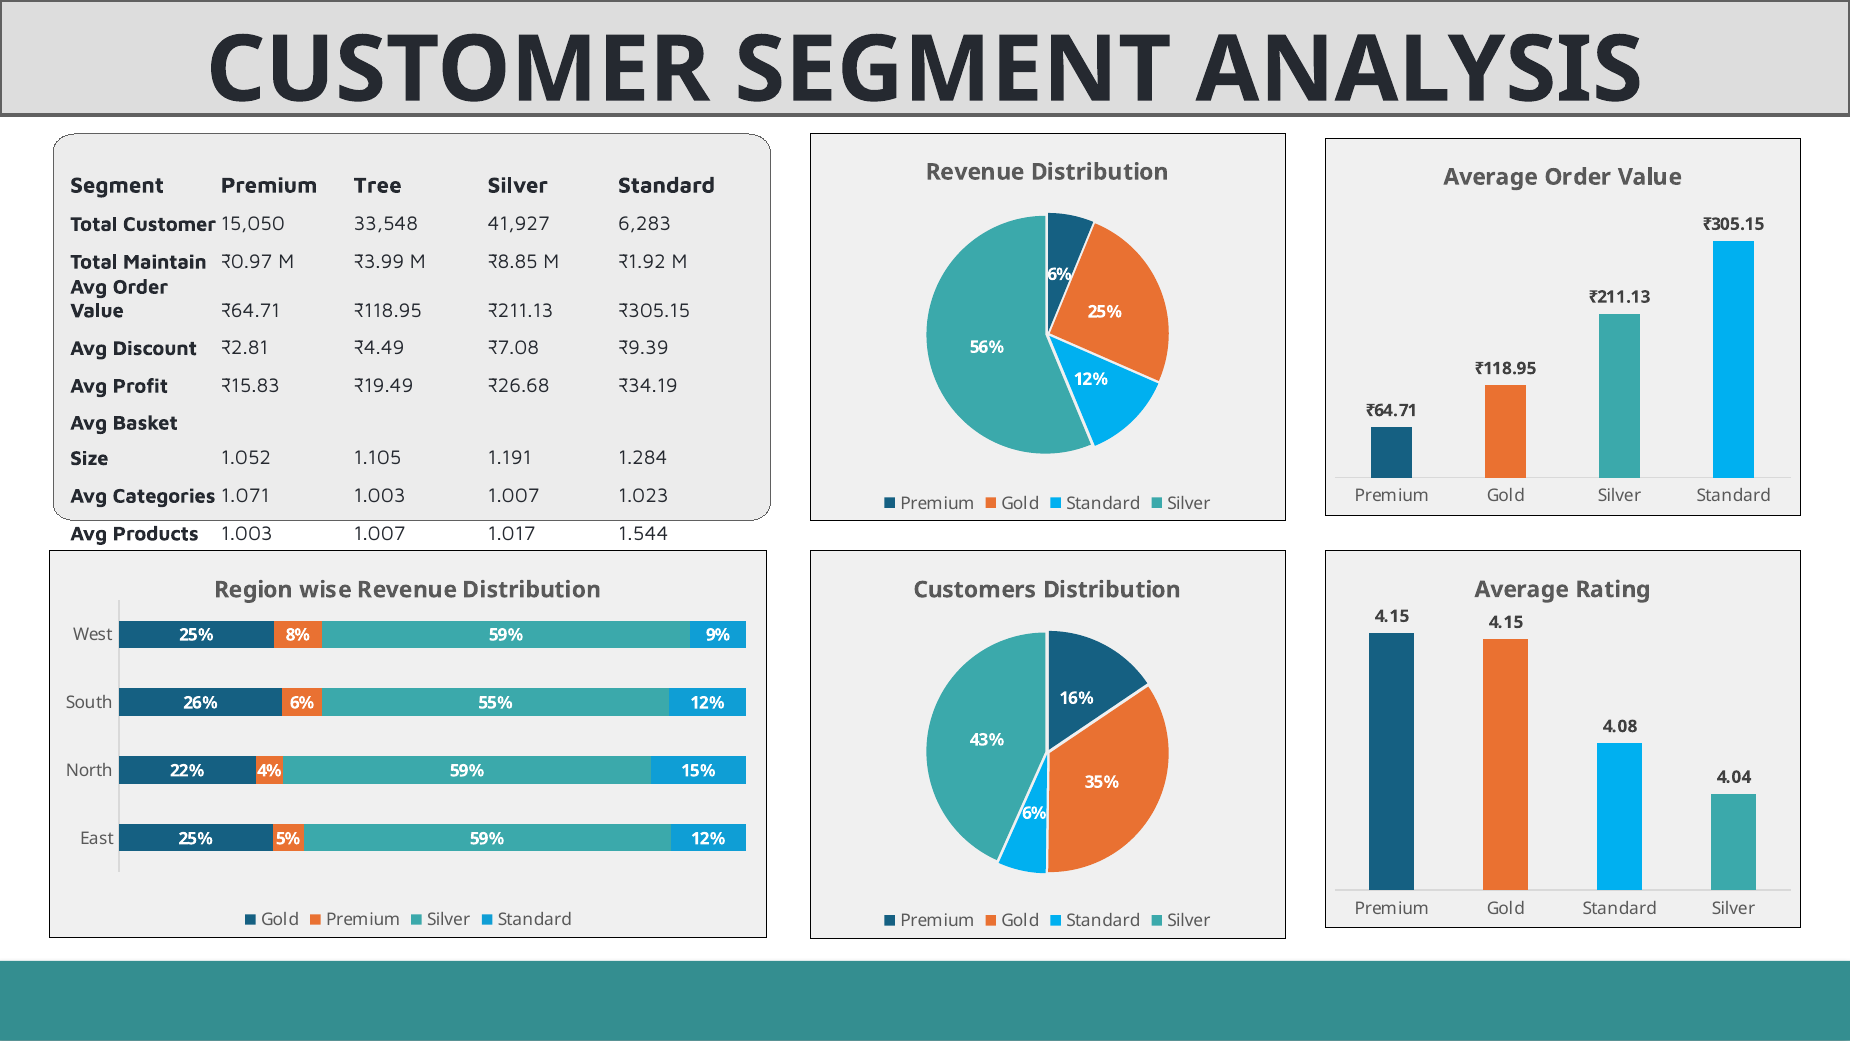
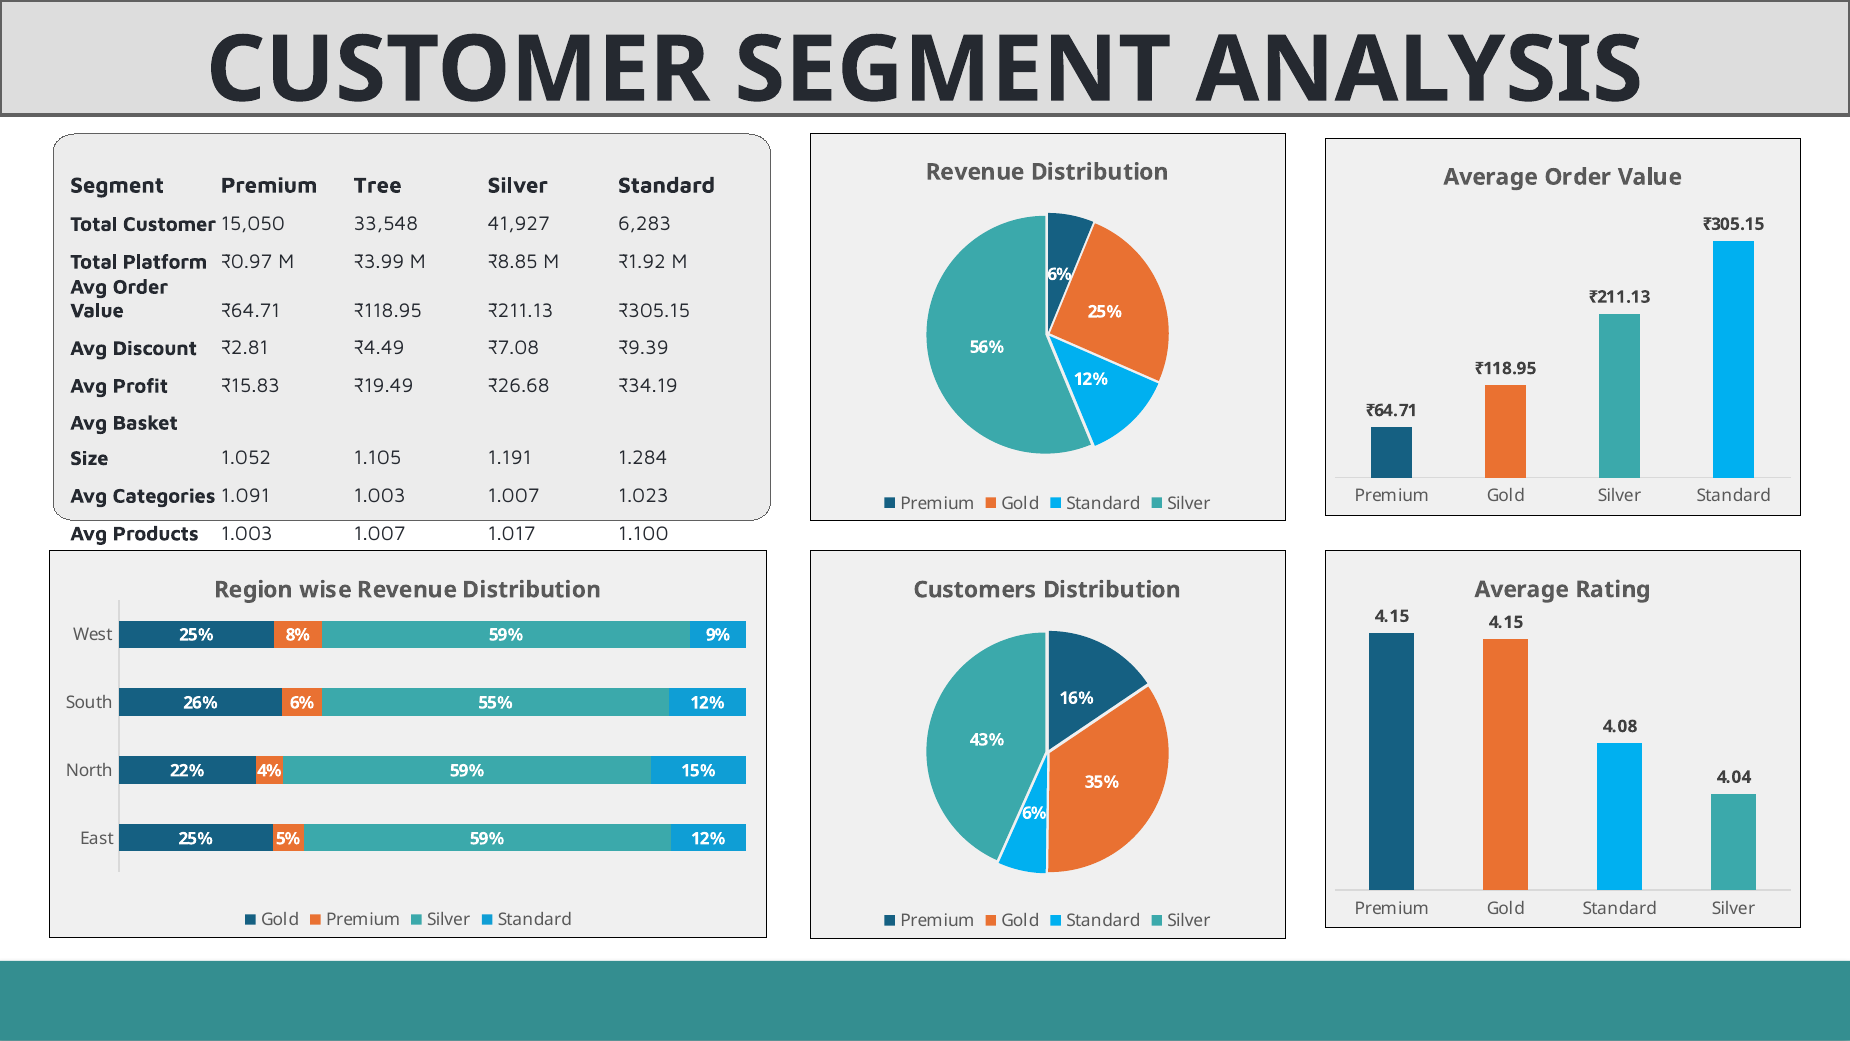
Maintain: Maintain -> Platform (165, 262)
1.071: 1.071 -> 1.091 (245, 496)
1.544: 1.544 -> 1.100 (643, 534)
